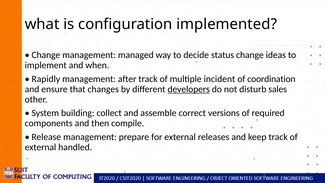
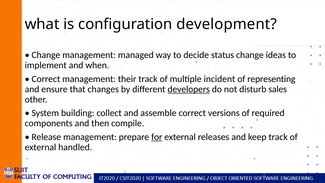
implemented: implemented -> development (227, 24)
Rapidly: Rapidly -> Correct (46, 79)
after: after -> their (127, 79)
coordination: coordination -> representing (271, 79)
for underline: none -> present (157, 137)
